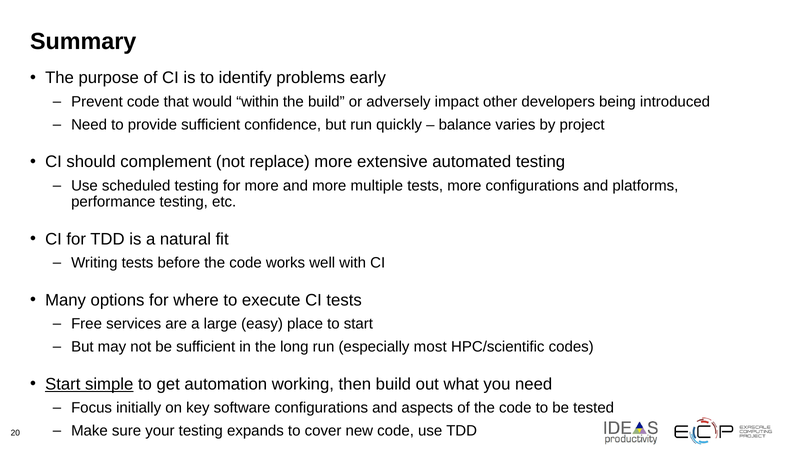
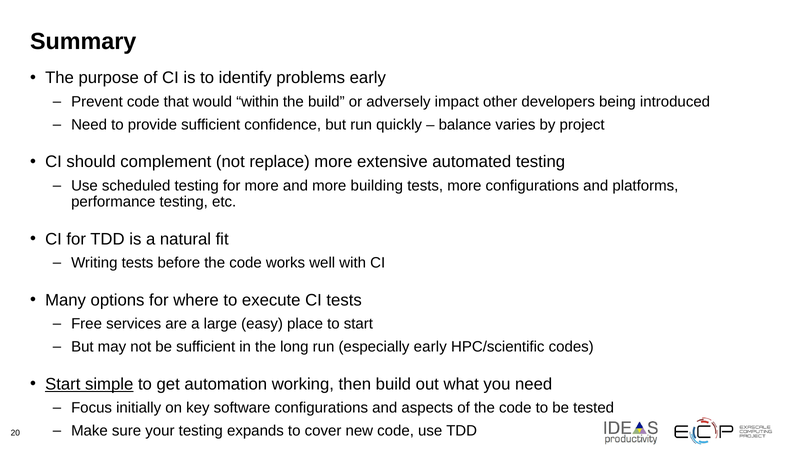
multiple: multiple -> building (377, 186)
especially most: most -> early (430, 347)
